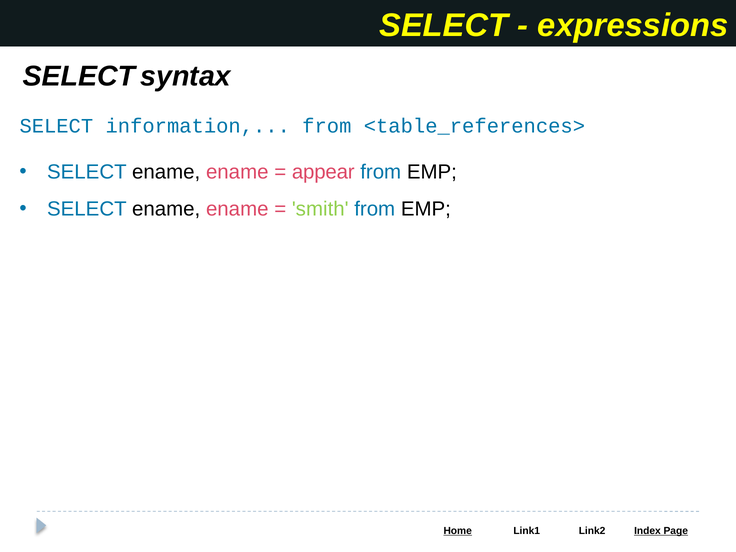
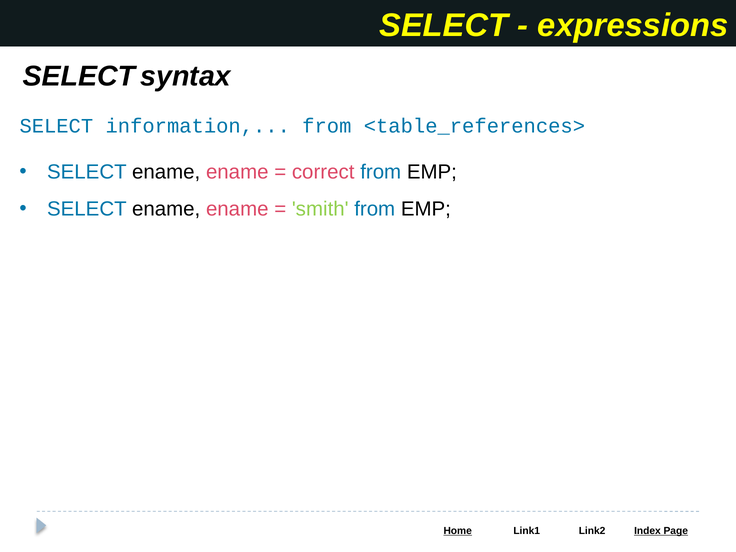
appear: appear -> correct (323, 172)
